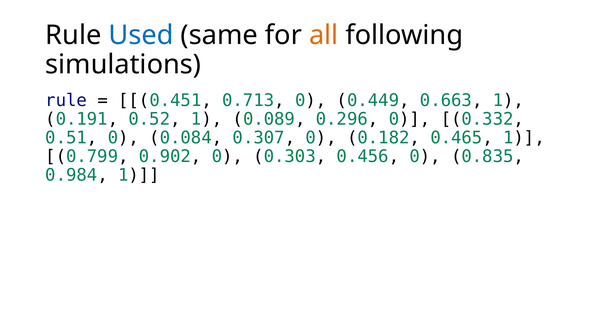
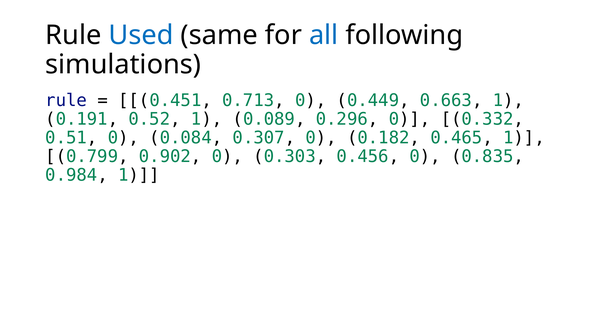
all colour: orange -> blue (324, 35)
